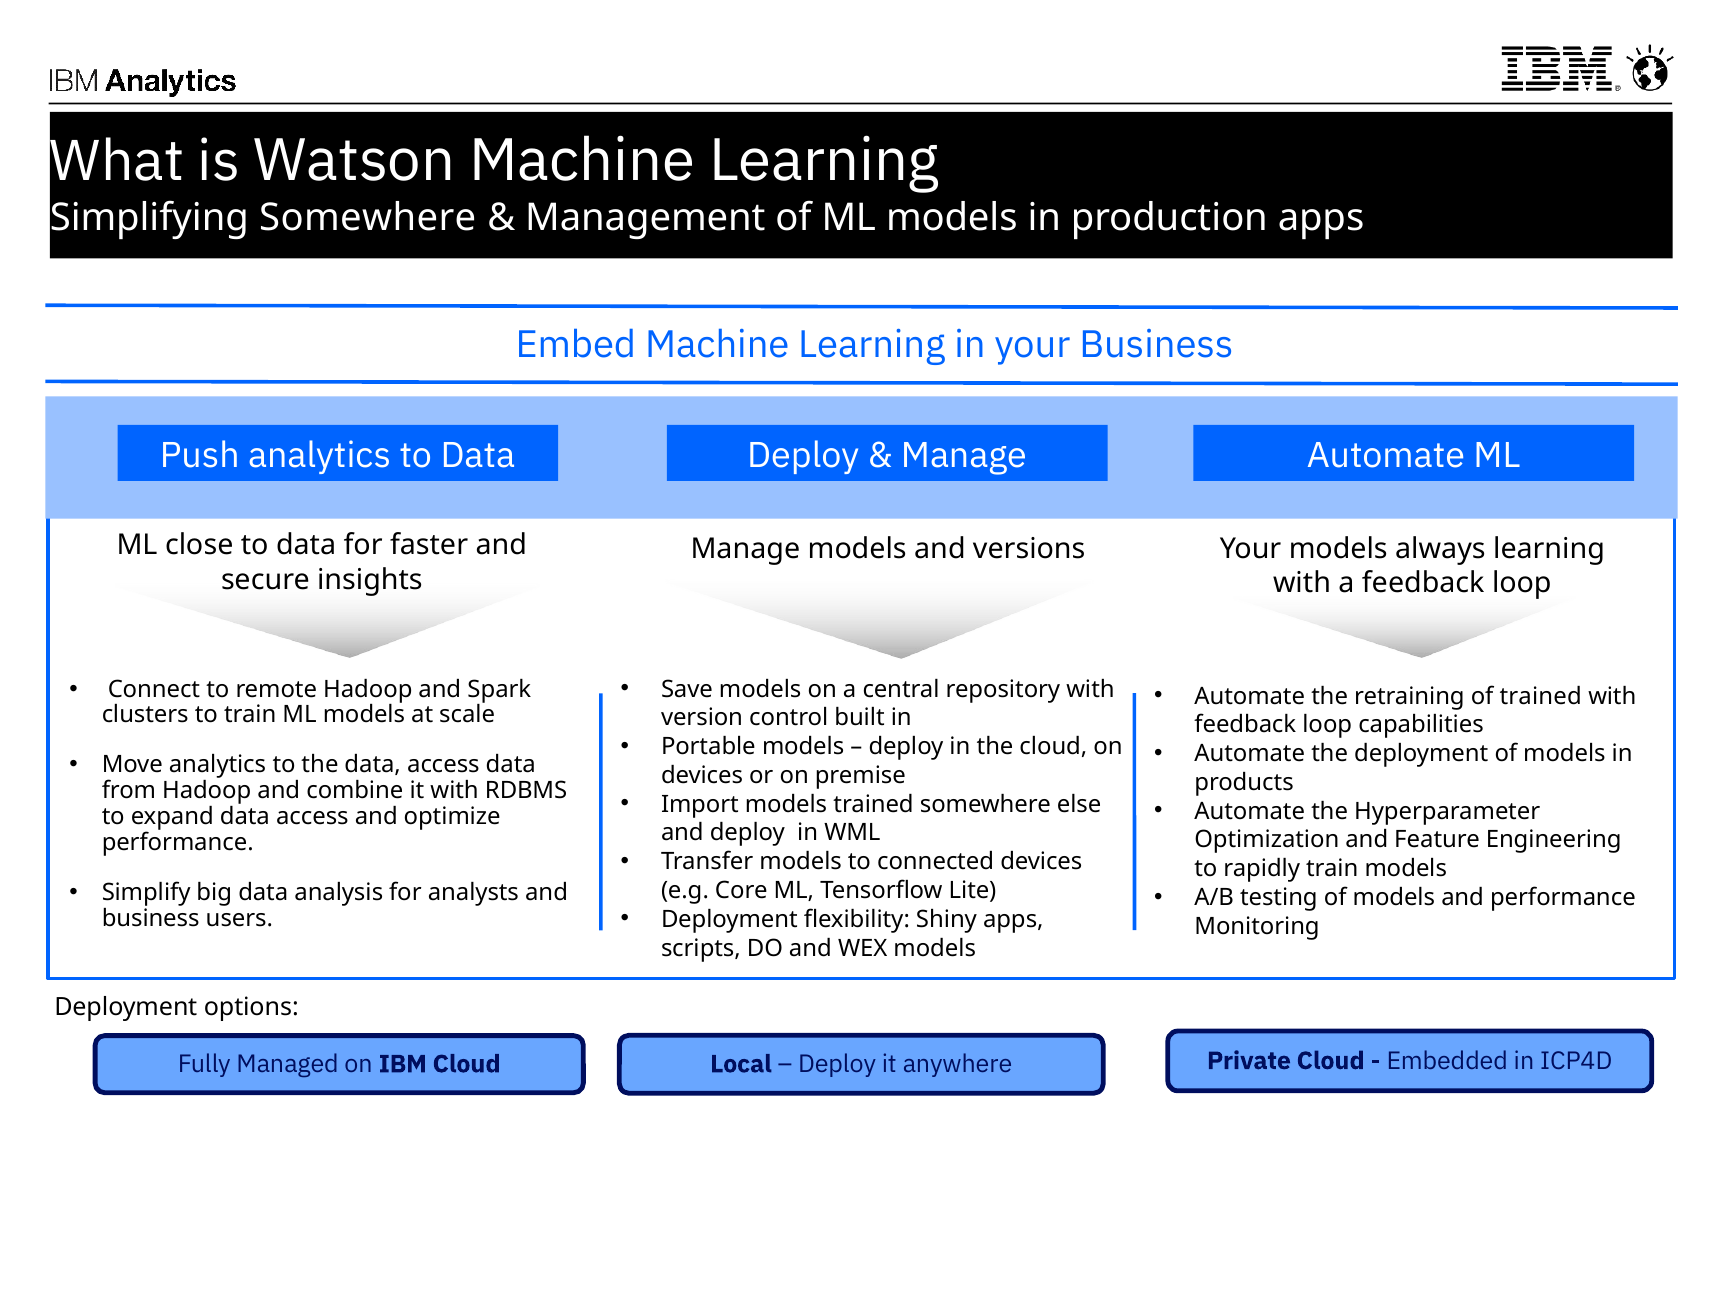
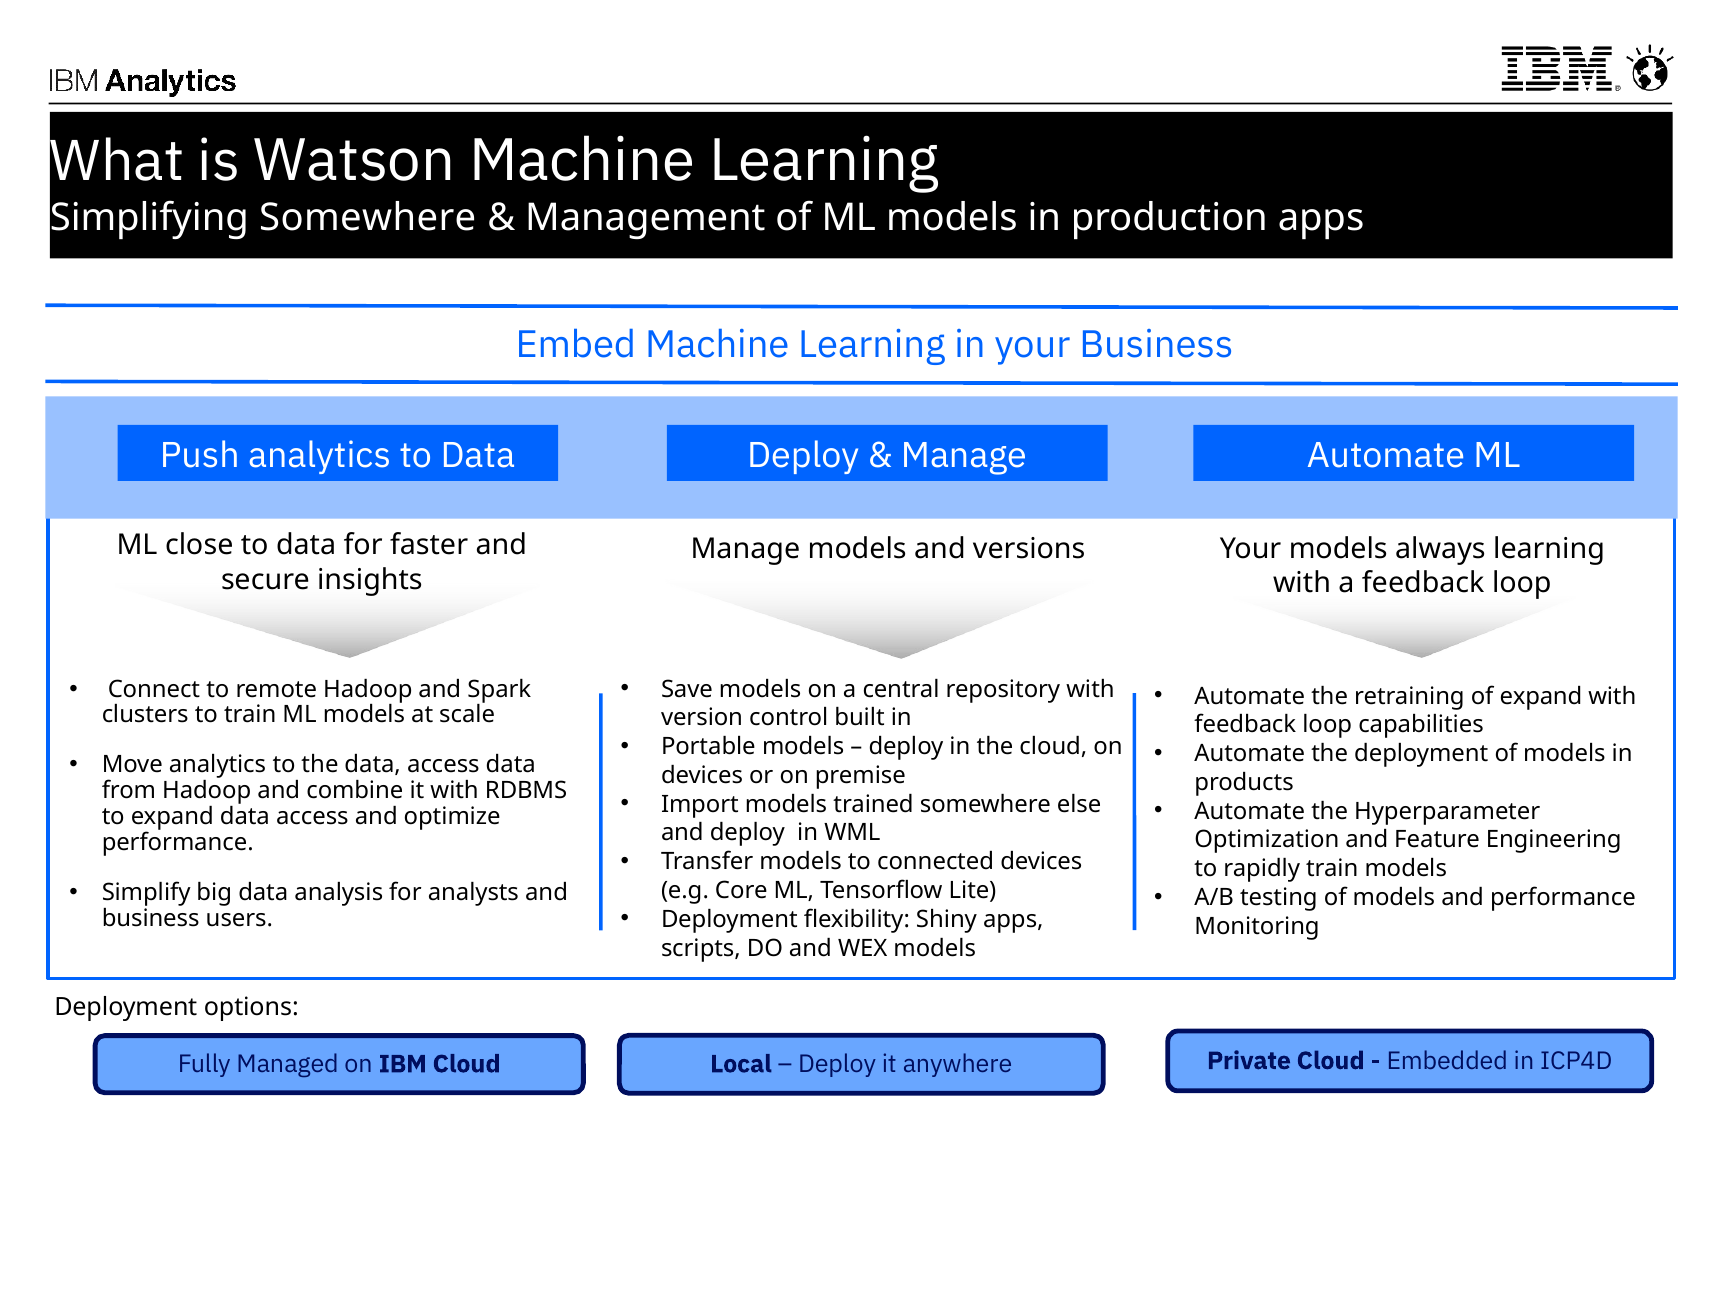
of trained: trained -> expand (1541, 696)
